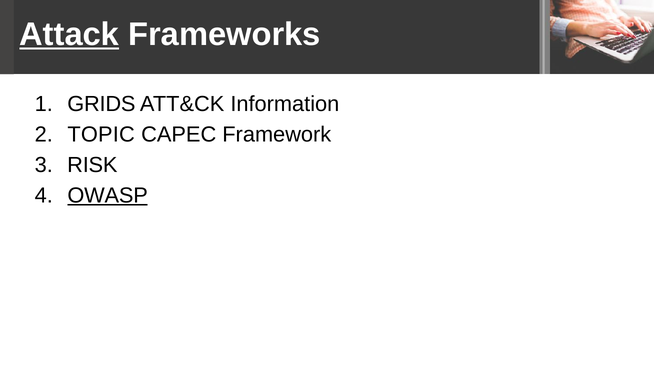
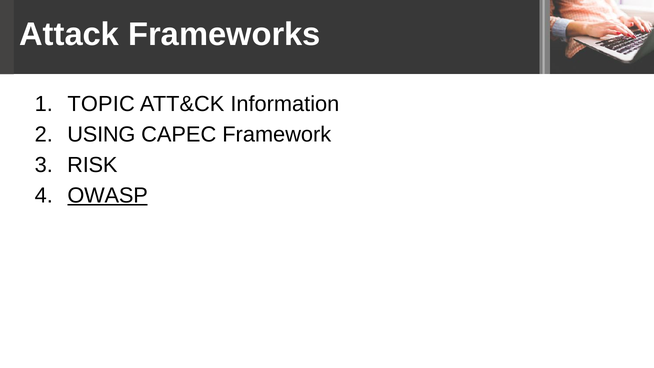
Attack underline: present -> none (69, 35)
GRIDS: GRIDS -> TOPIC (101, 104)
TOPIC: TOPIC -> USING (101, 134)
